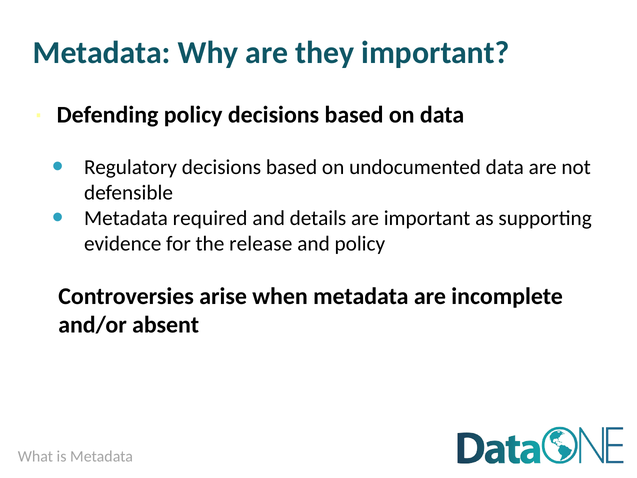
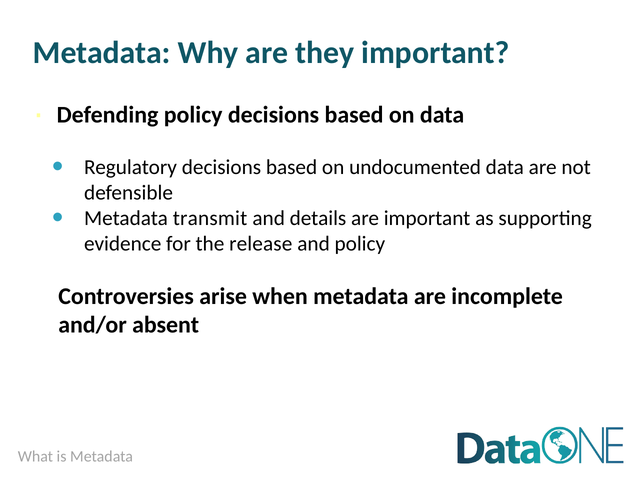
required: required -> transmit (210, 218)
